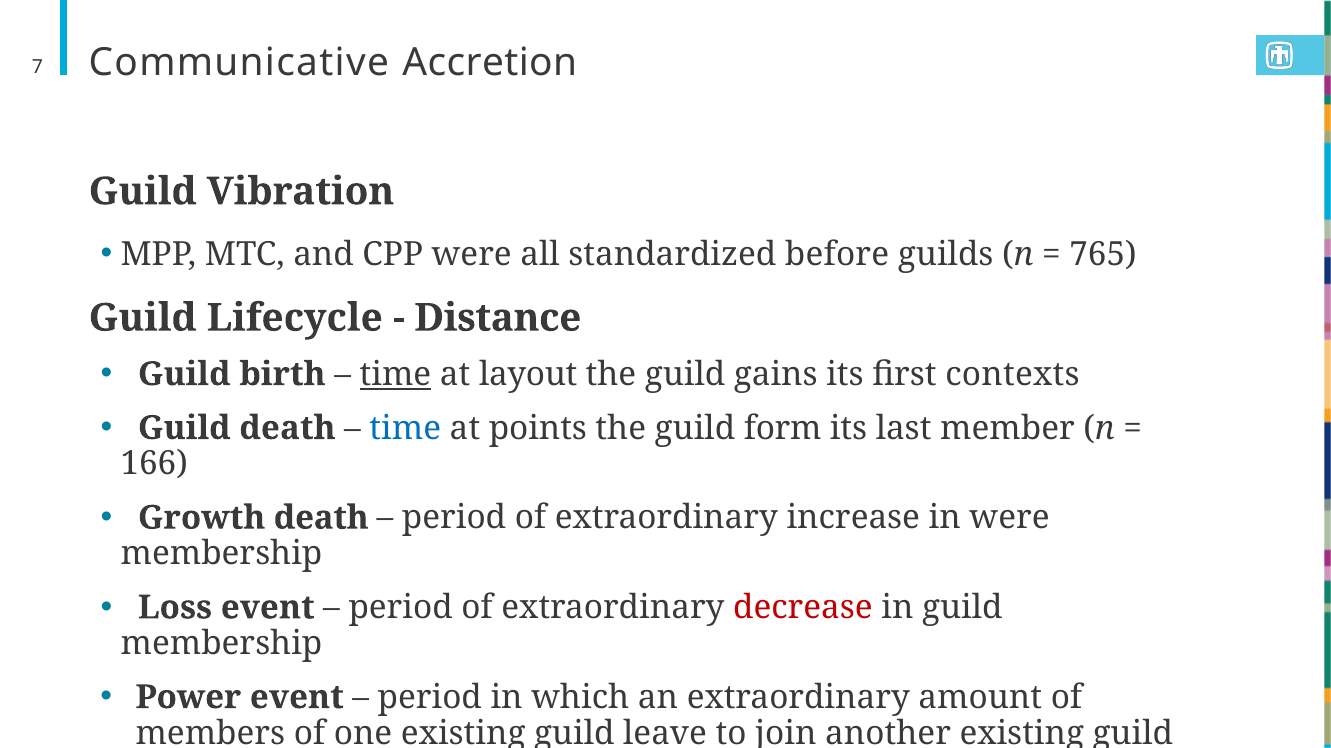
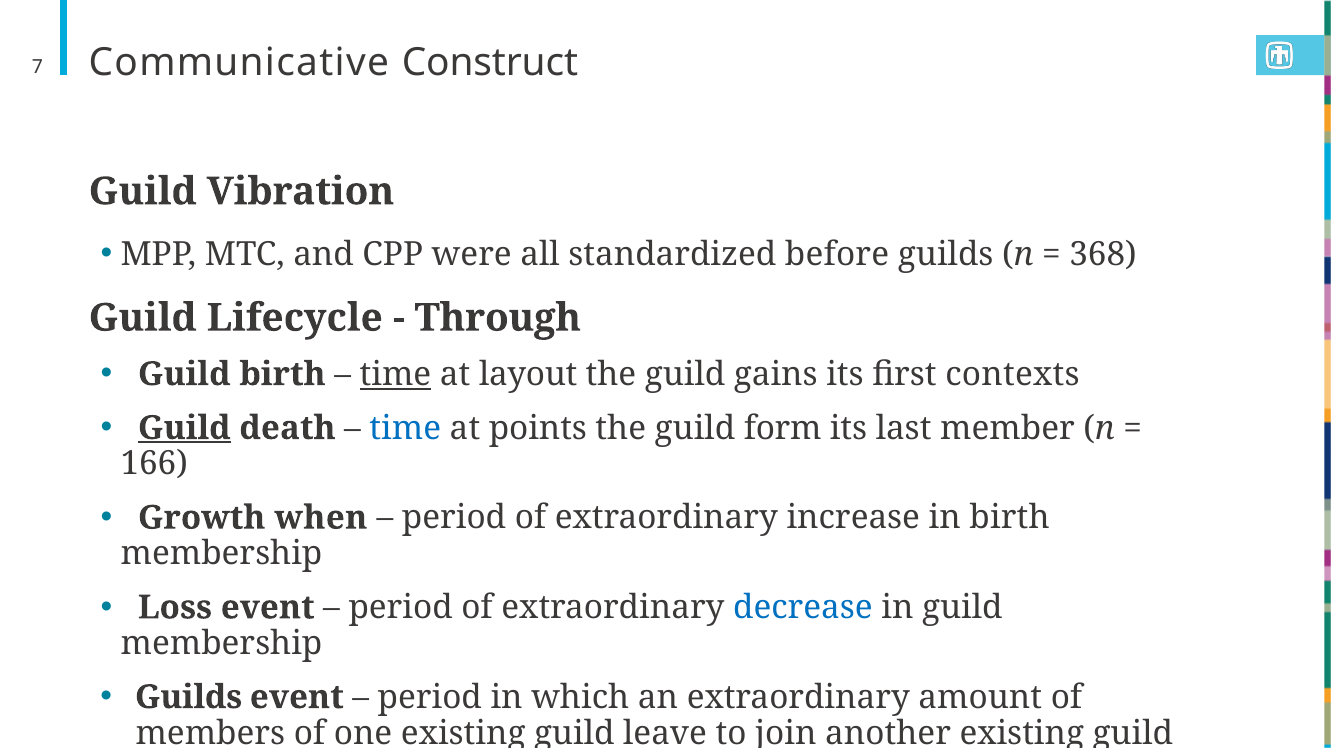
Accretion: Accretion -> Construct (490, 63)
765: 765 -> 368 (1103, 255)
Distance: Distance -> Through (498, 318)
Guild underline: none -> present (184, 428)
Growth death: death -> when (321, 518)
in were: were -> birth (1010, 518)
decrease colour: red -> blue (803, 608)
Power: Power -> Guilds (189, 698)
